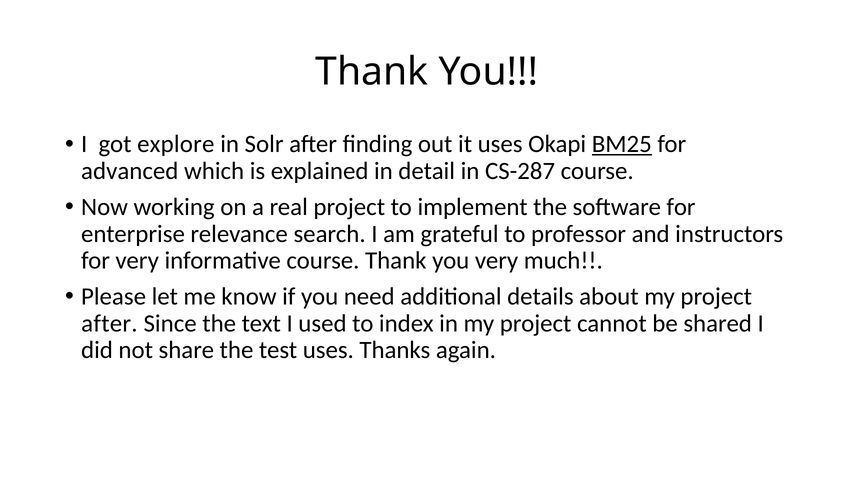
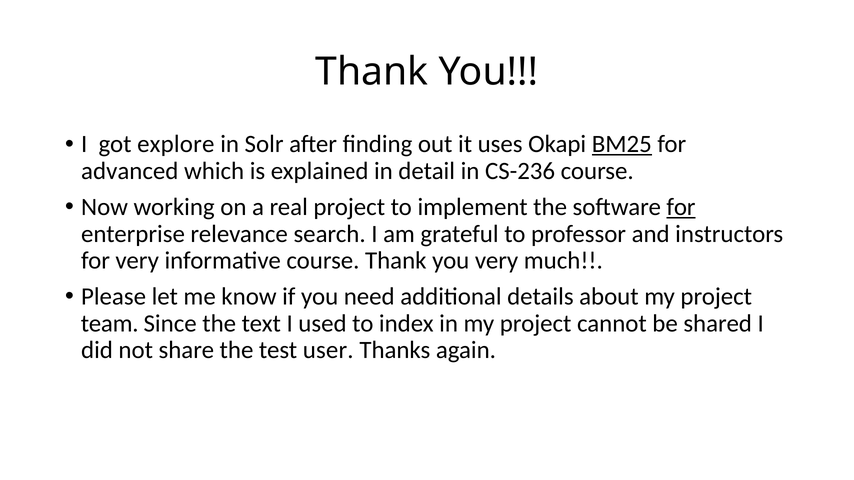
CS-287: CS-287 -> CS-236 (520, 171)
for underline: none -> present (681, 207)
after: after -> team (110, 324)
test uses: uses -> user (328, 351)
